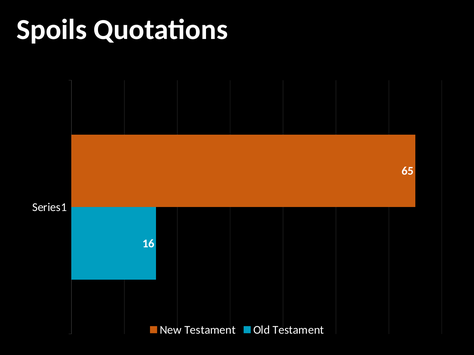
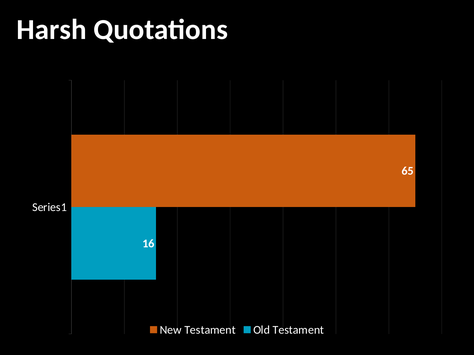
Spoils: Spoils -> Harsh (52, 30)
